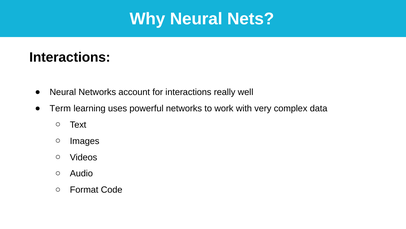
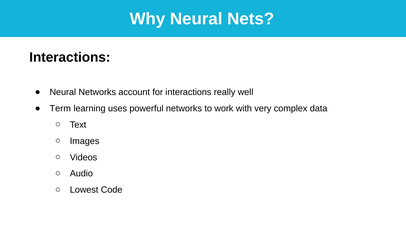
Format: Format -> Lowest (84, 189)
